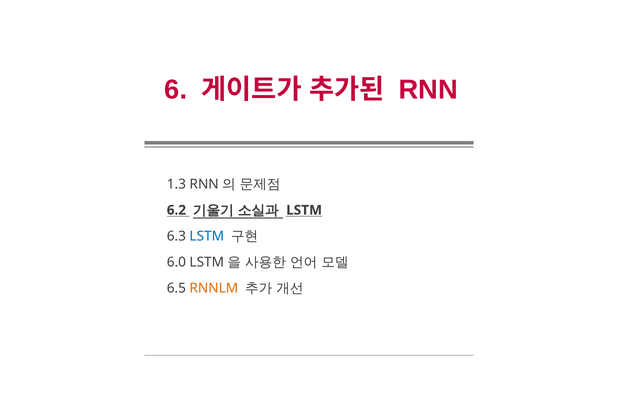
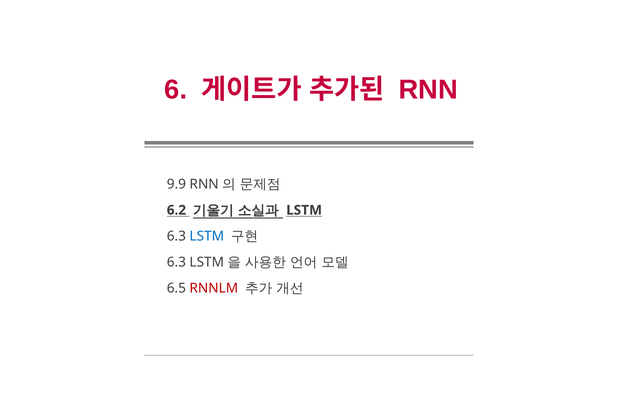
1.3: 1.3 -> 9.9 (176, 184)
6.0: 6.0 -> 6.3 (176, 262)
RNNLM colour: orange -> red (214, 288)
